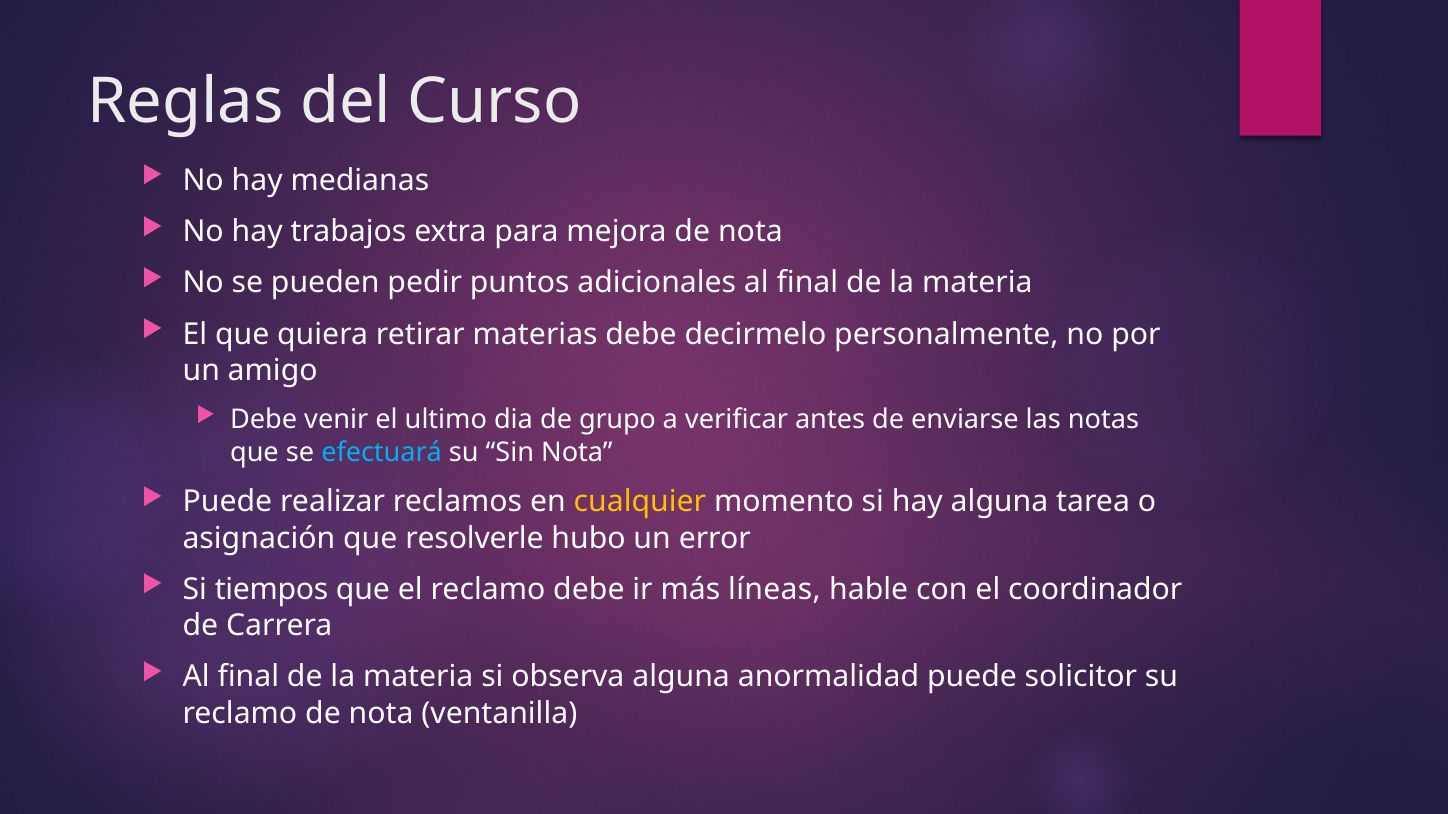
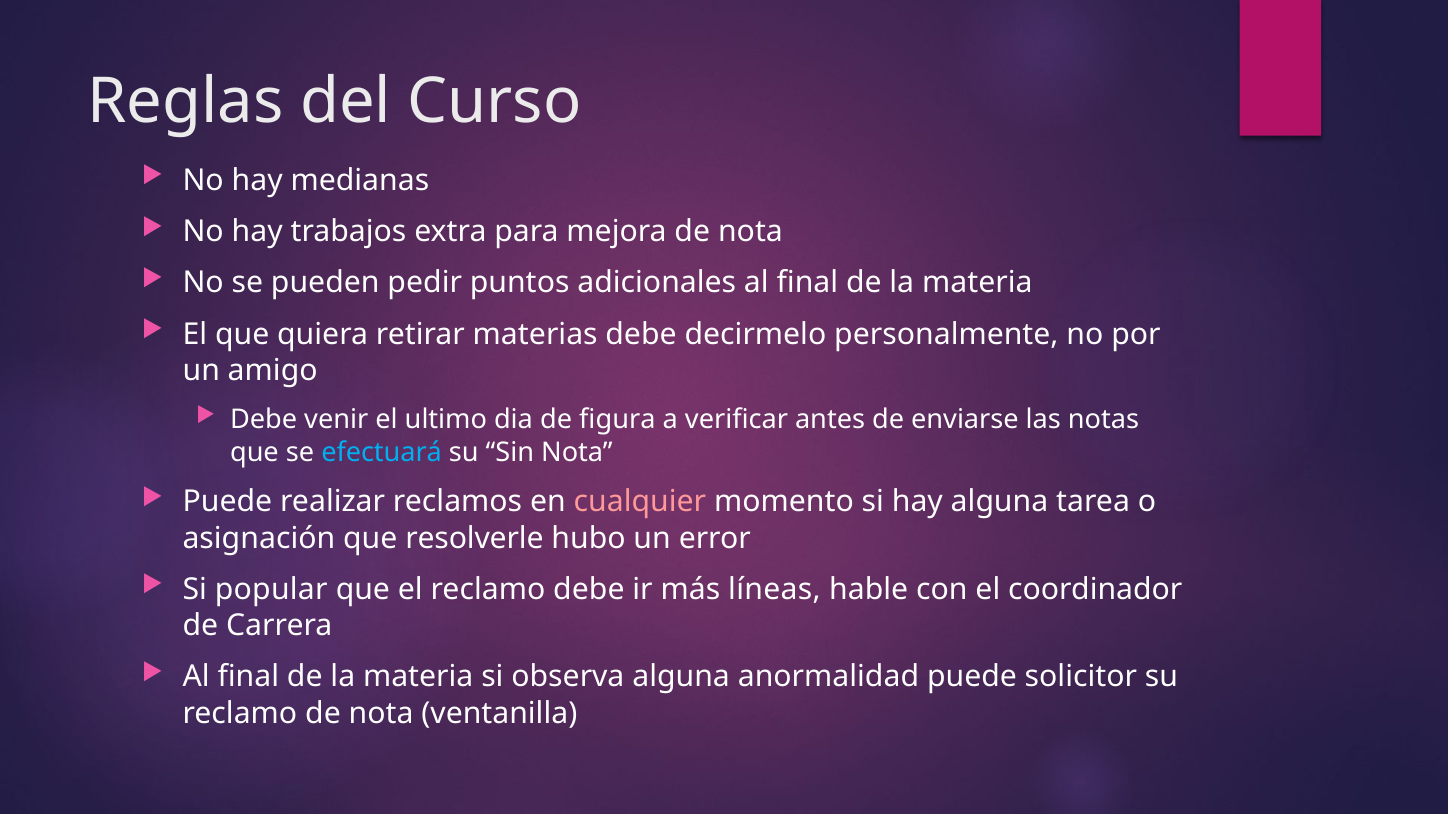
grupo: grupo -> figura (617, 420)
cualquier colour: yellow -> pink (640, 502)
tiempos: tiempos -> popular (271, 590)
